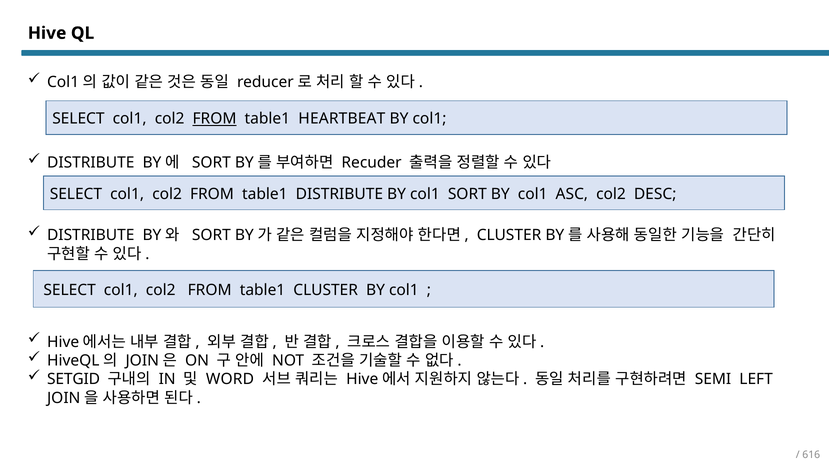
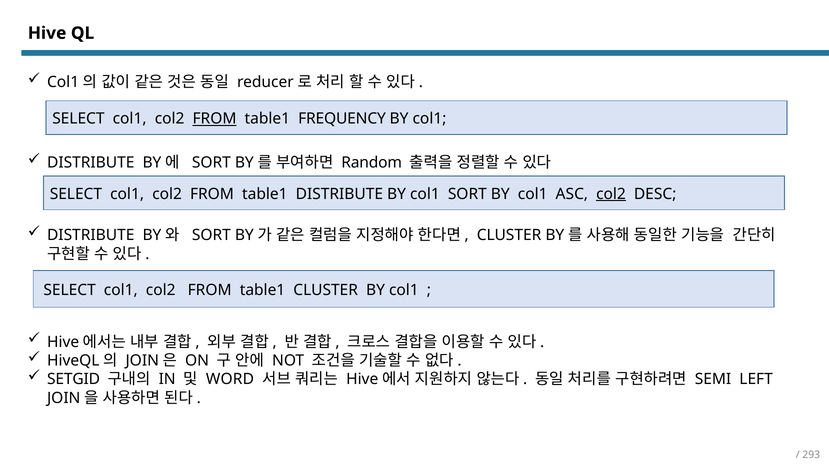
HEARTBEAT: HEARTBEAT -> FREQUENCY (342, 119)
Recuder: Recuder -> Random (372, 162)
col2 underline: none -> present (611, 194)
616: 616 -> 293 (811, 454)
